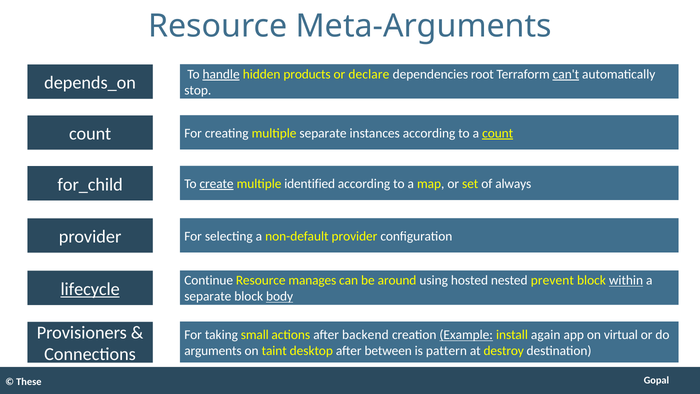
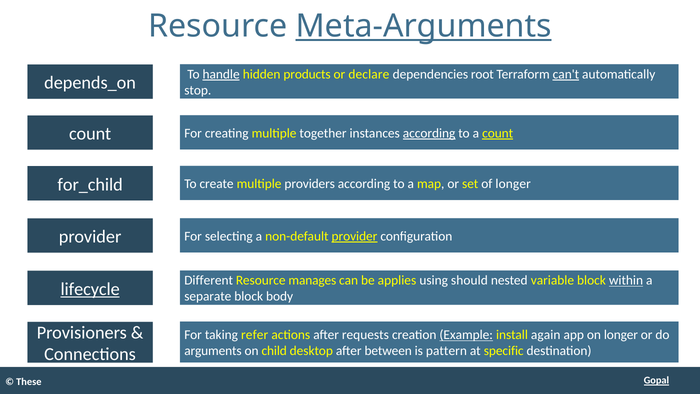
Meta-Arguments underline: none -> present (424, 26)
multiple separate: separate -> together (323, 133)
according underline: none -> present (429, 133)
create underline: present -> none (217, 184)
identified: identified -> providers (310, 184)
of always: always -> longer (513, 184)
provider underline: none -> present (354, 236)
Continue: Continue -> Different (209, 280)
around: around -> applies (397, 280)
hosted: hosted -> should (469, 280)
prevent: prevent -> variable (552, 280)
body underline: present -> none (280, 296)
small: small -> refer (255, 335)
backend: backend -> requests (365, 335)
on virtual: virtual -> longer (621, 335)
taint: taint -> child (274, 351)
destroy: destroy -> specific (504, 351)
Gopal underline: none -> present (656, 380)
